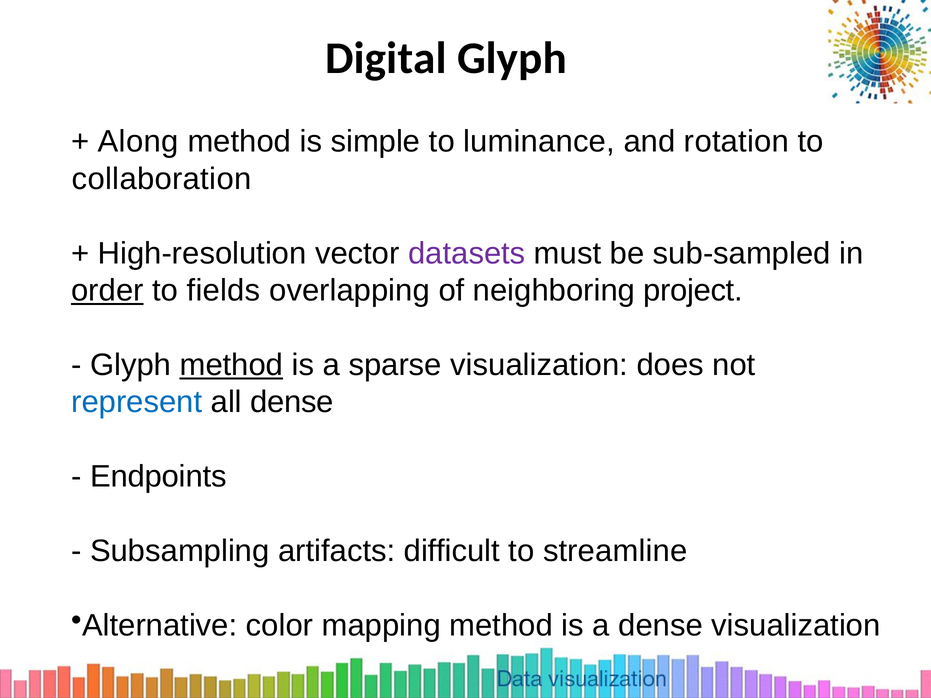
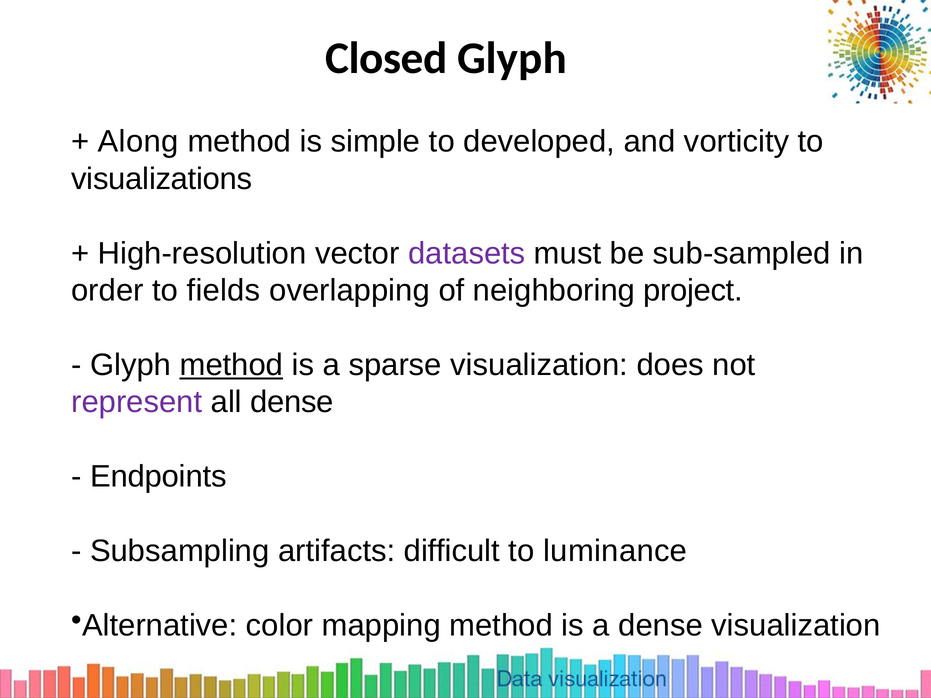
Digital: Digital -> Closed (386, 58)
luminance: luminance -> developed (539, 142)
rotation: rotation -> vorticity (737, 142)
collaboration: collaboration -> visualizations (162, 179)
order underline: present -> none (107, 291)
represent colour: blue -> purple (137, 402)
streamline: streamline -> luminance (615, 551)
